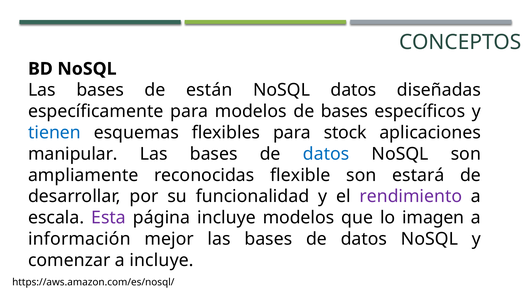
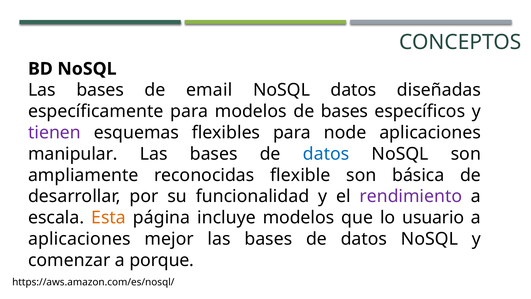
están: están -> email (209, 90)
tienen colour: blue -> purple (54, 133)
stock: stock -> node (345, 133)
estará: estará -> básica (418, 175)
Esta colour: purple -> orange (109, 218)
imagen: imagen -> usuario (433, 218)
información: información -> aplicaciones (79, 239)
a incluye: incluye -> porque (162, 260)
